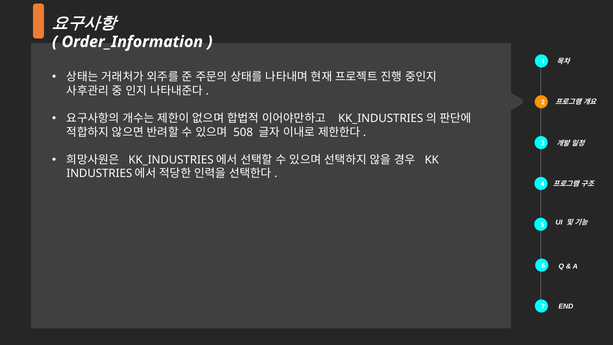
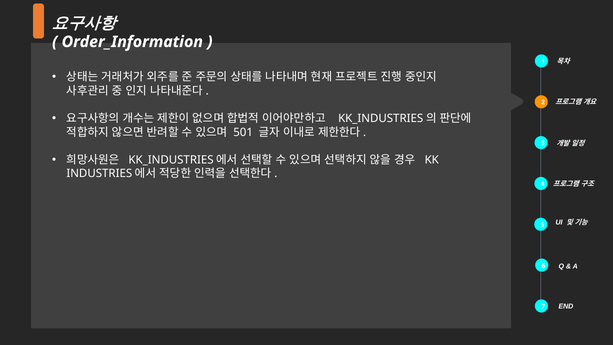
508: 508 -> 501 (243, 132)
